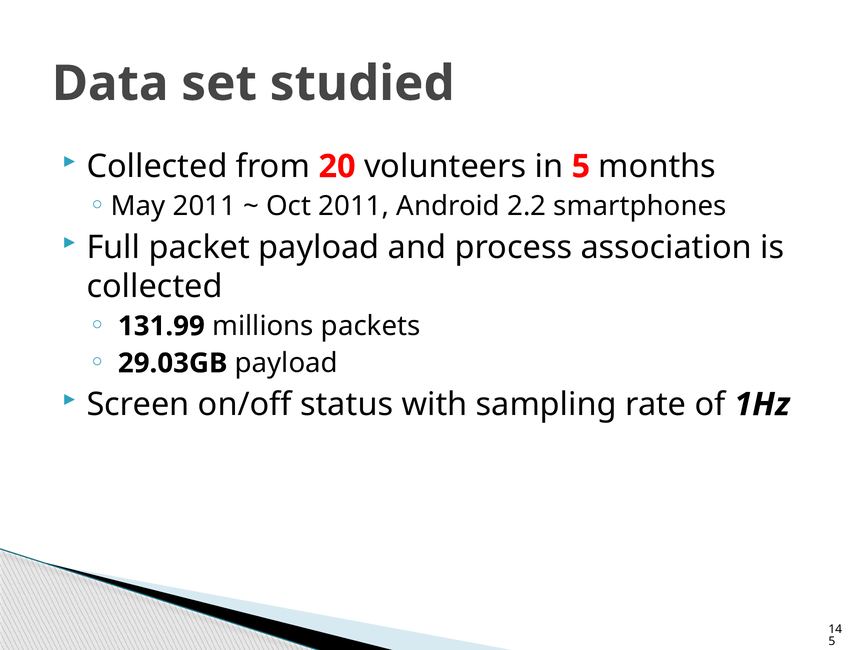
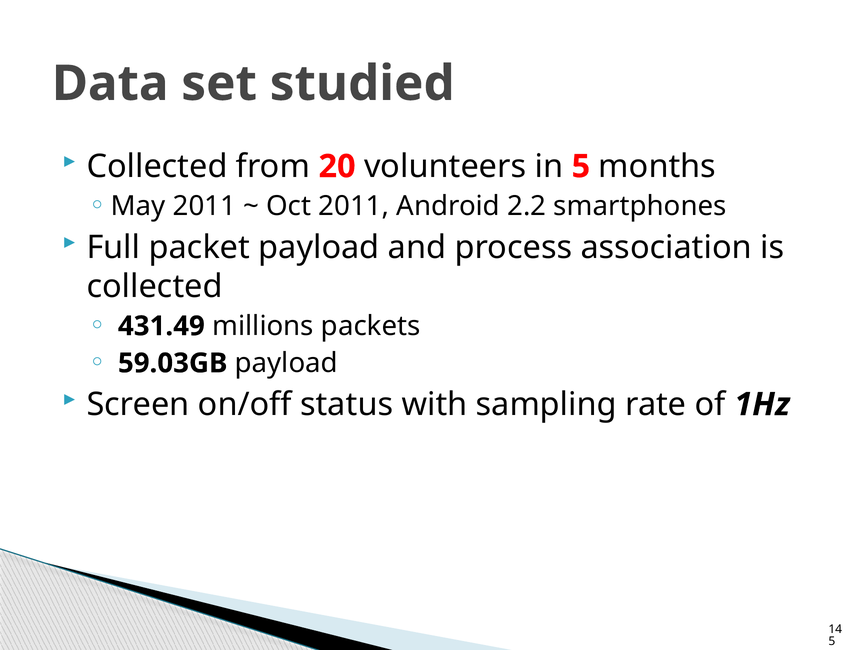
131.99: 131.99 -> 431.49 (161, 326)
29.03GB: 29.03GB -> 59.03GB (173, 363)
